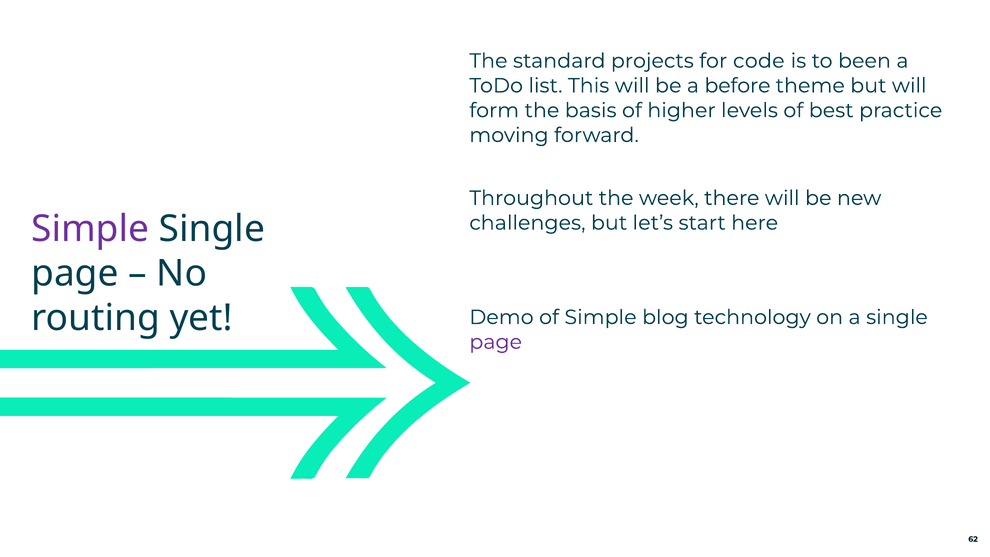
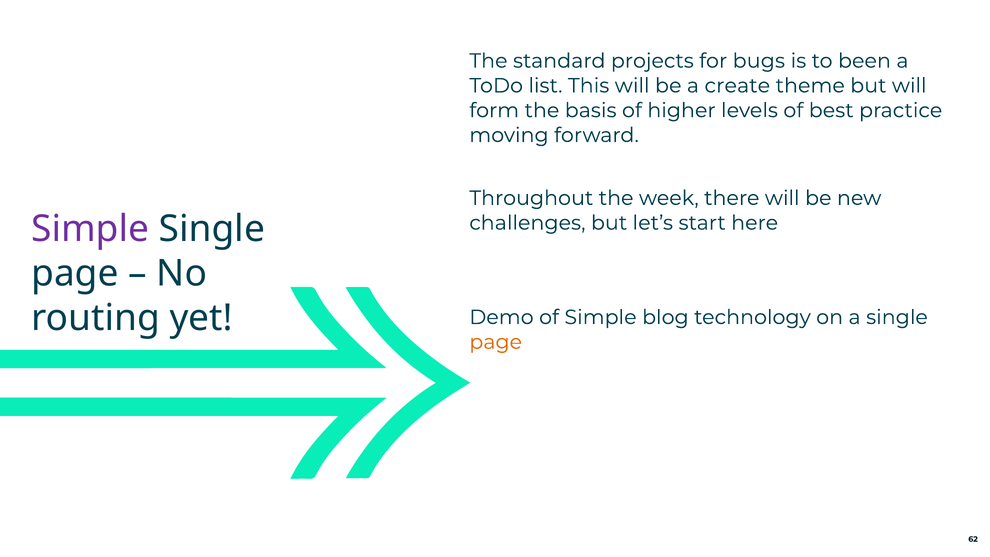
code: code -> bugs (759, 61)
before: before -> create (737, 86)
page colour: purple -> orange (496, 342)
